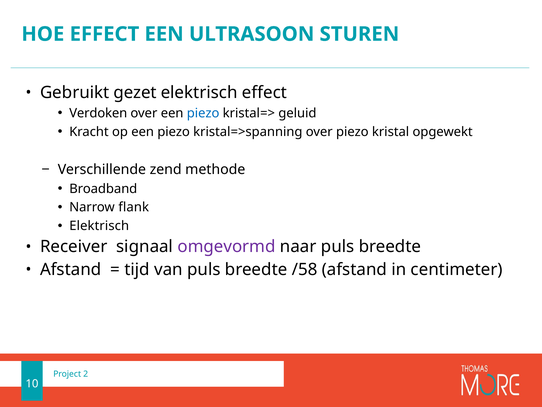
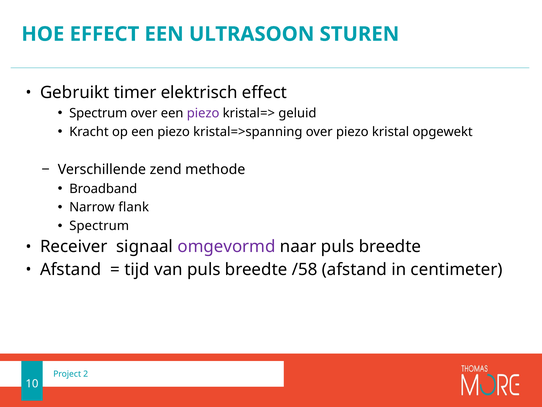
gezet: gezet -> timer (135, 92)
Verdoken: Verdoken -> Spectrum (98, 113)
piezo colour: blue -> purple (203, 113)
Elektrisch: Elektrisch -> Spectrum (99, 226)
